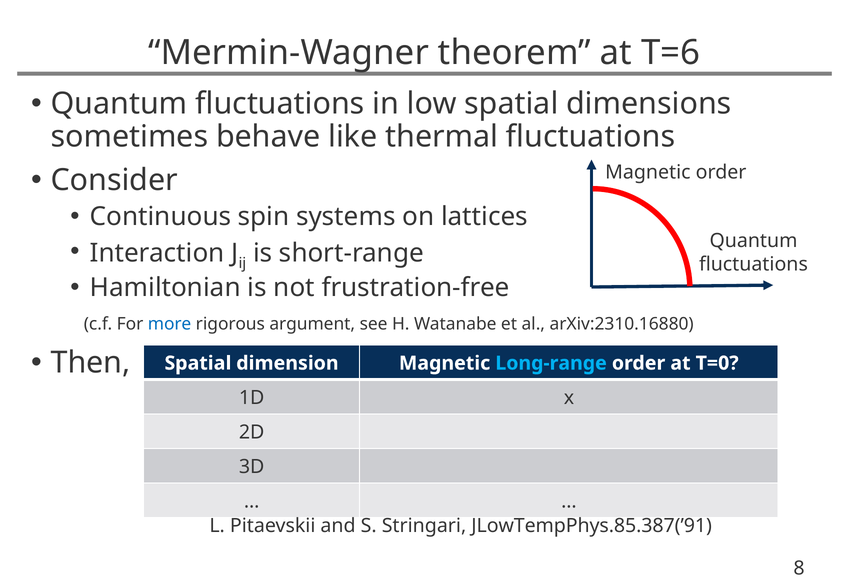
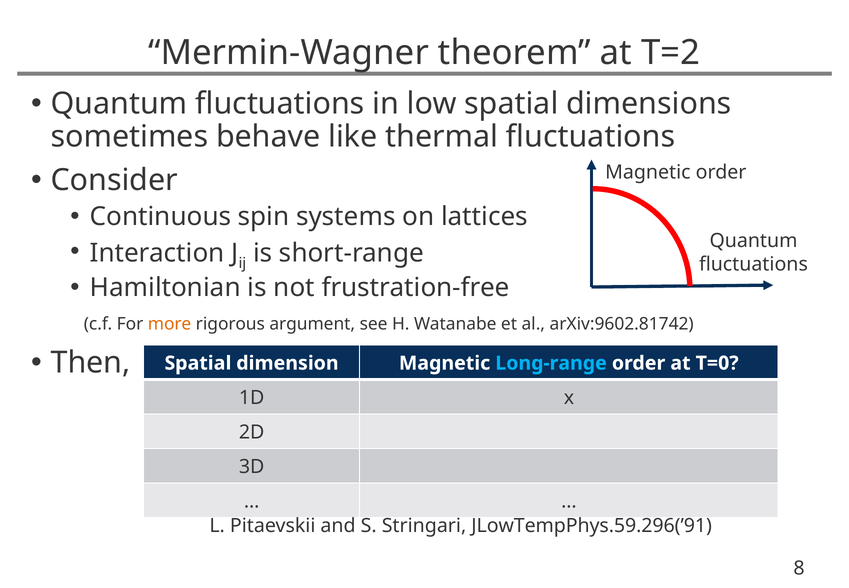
T=6: T=6 -> T=2 (671, 52)
more colour: blue -> orange (170, 324)
arXiv:2310.16880: arXiv:2310.16880 -> arXiv:9602.81742 (622, 324)
JLowTempPhys.85.387(’91: JLowTempPhys.85.387(’91 -> JLowTempPhys.59.296(’91 (592, 526)
